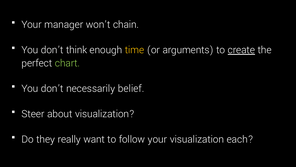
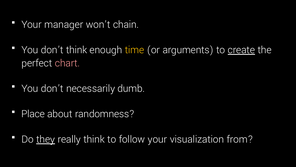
chart colour: light green -> pink (67, 63)
belief: belief -> dumb (131, 88)
Steer: Steer -> Place (33, 113)
about visualization: visualization -> randomness (105, 113)
they underline: none -> present (46, 139)
really want: want -> think (94, 139)
each: each -> from (240, 139)
